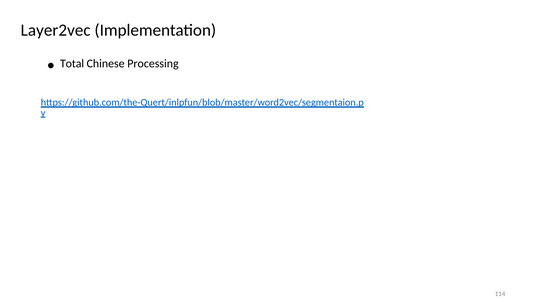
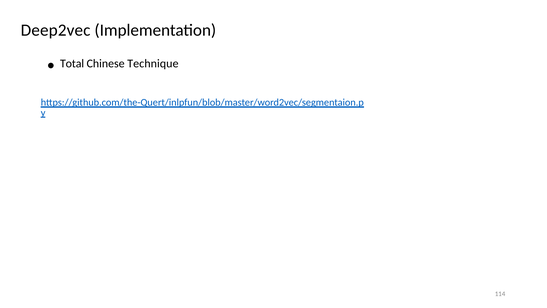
Layer2vec: Layer2vec -> Deep2vec (56, 30)
Processing: Processing -> Technique (153, 63)
